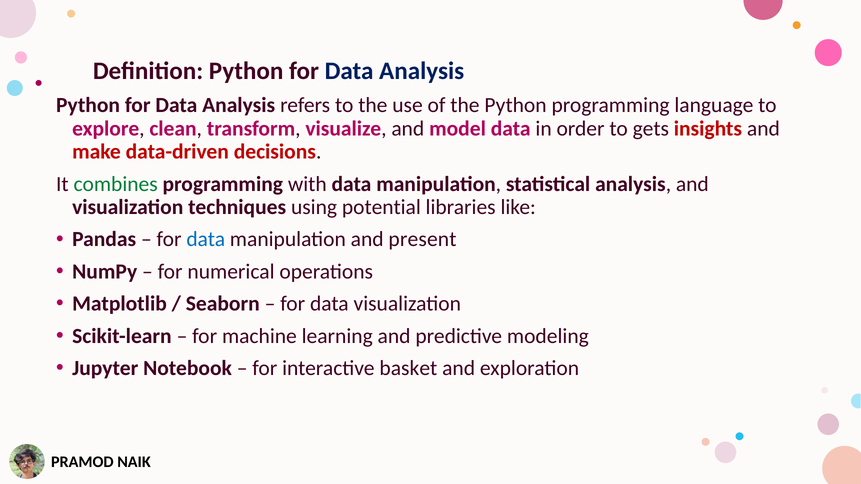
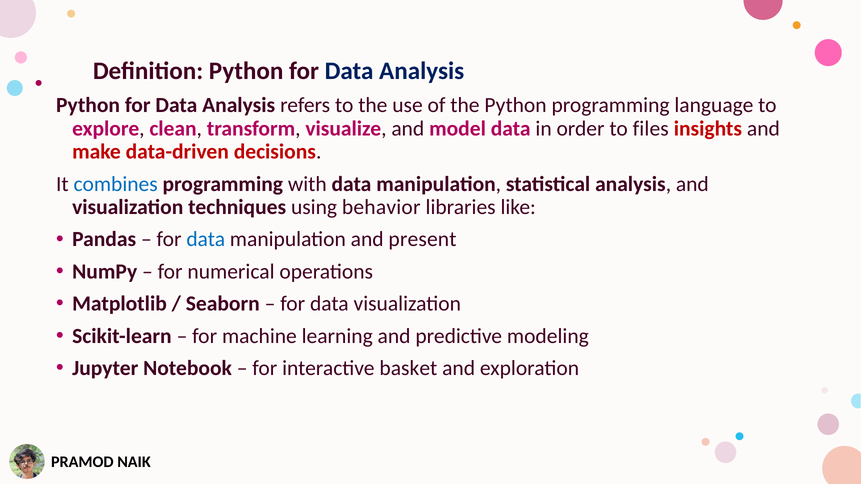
gets: gets -> files (651, 129)
combines colour: green -> blue (116, 184)
potential: potential -> behavior (381, 207)
